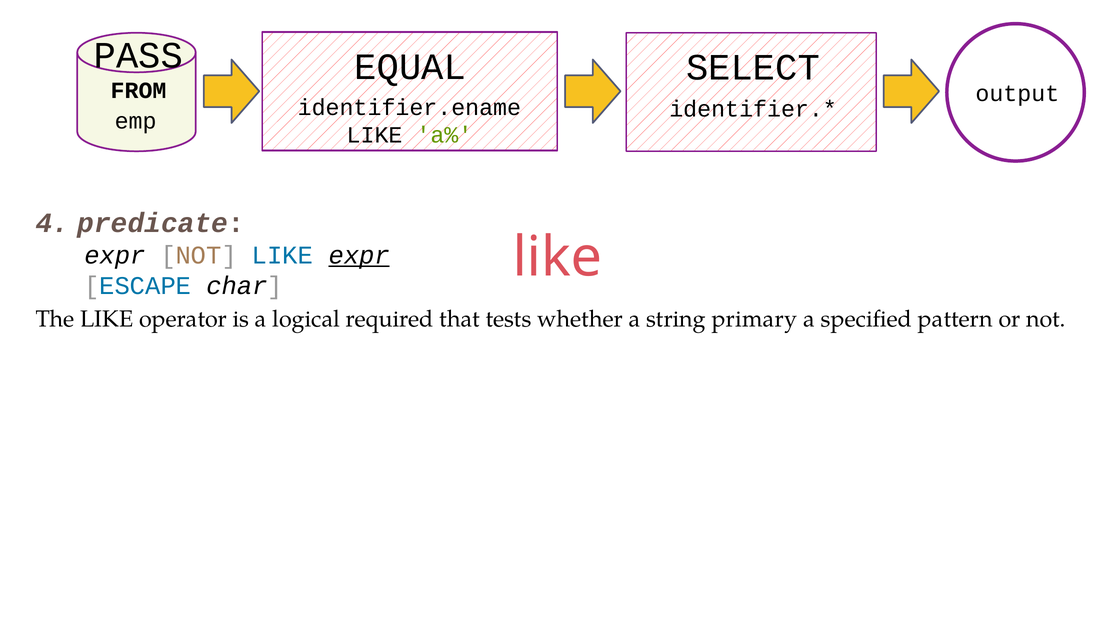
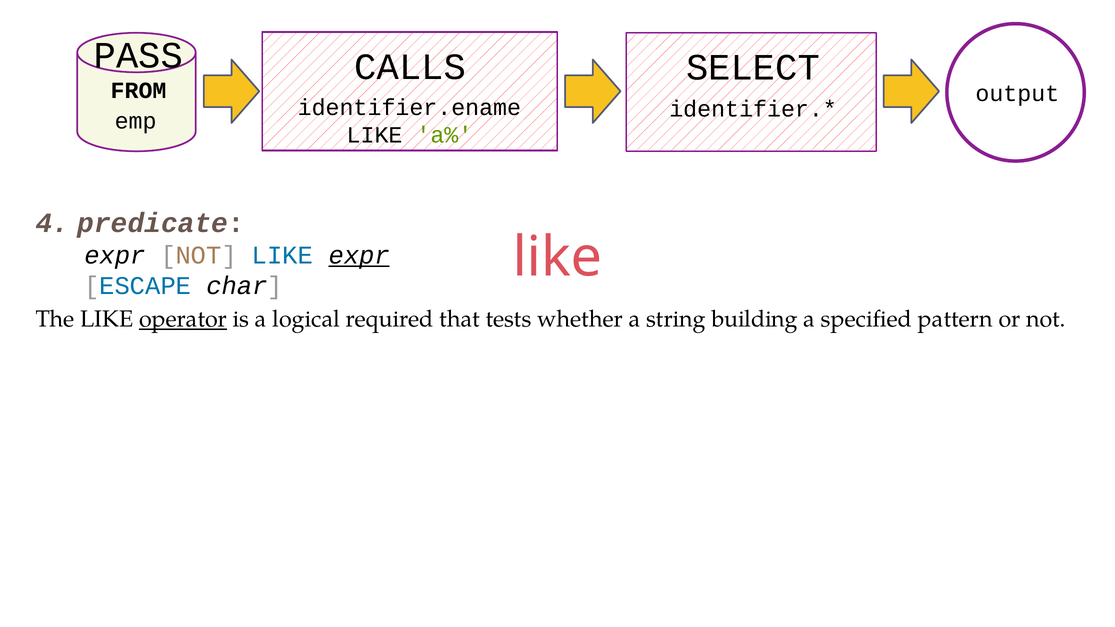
EQUAL: EQUAL -> CALLS (410, 67)
operator underline: none -> present (183, 319)
primary: primary -> building (755, 319)
